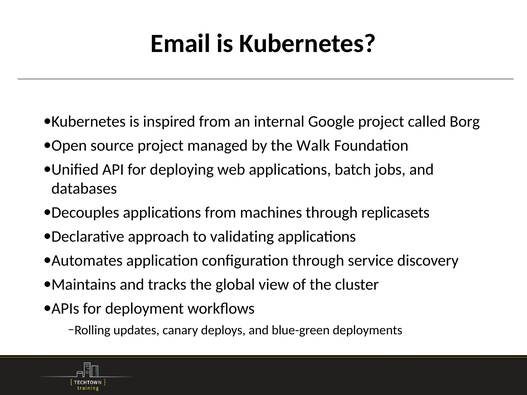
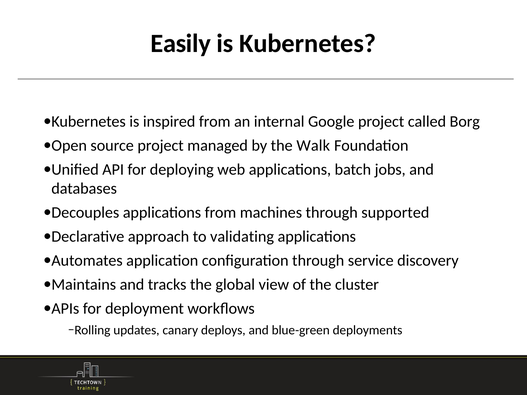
Email: Email -> Easily (181, 44)
replicasets: replicasets -> supported (395, 213)
